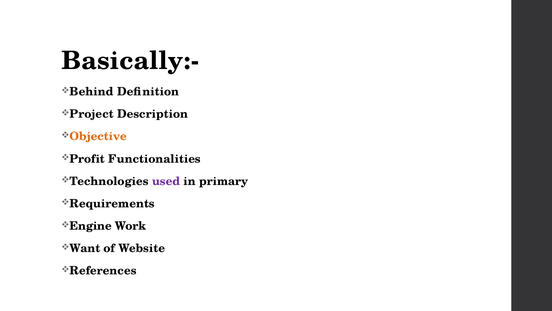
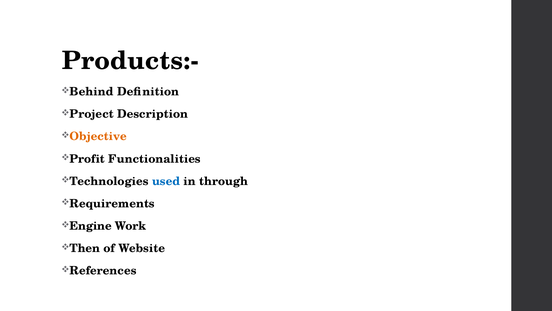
Basically:-: Basically:- -> Products:- (130, 61)
used colour: purple -> blue (166, 181)
primary: primary -> through (224, 181)
Want: Want -> Then (85, 248)
